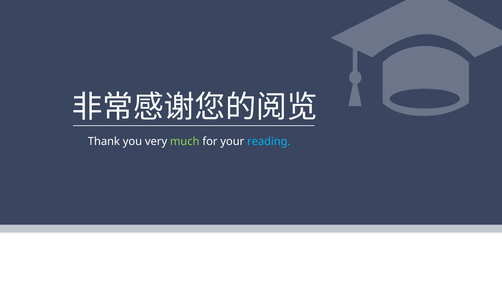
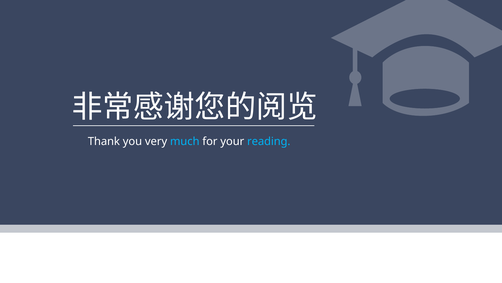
much colour: light green -> light blue (185, 141)
